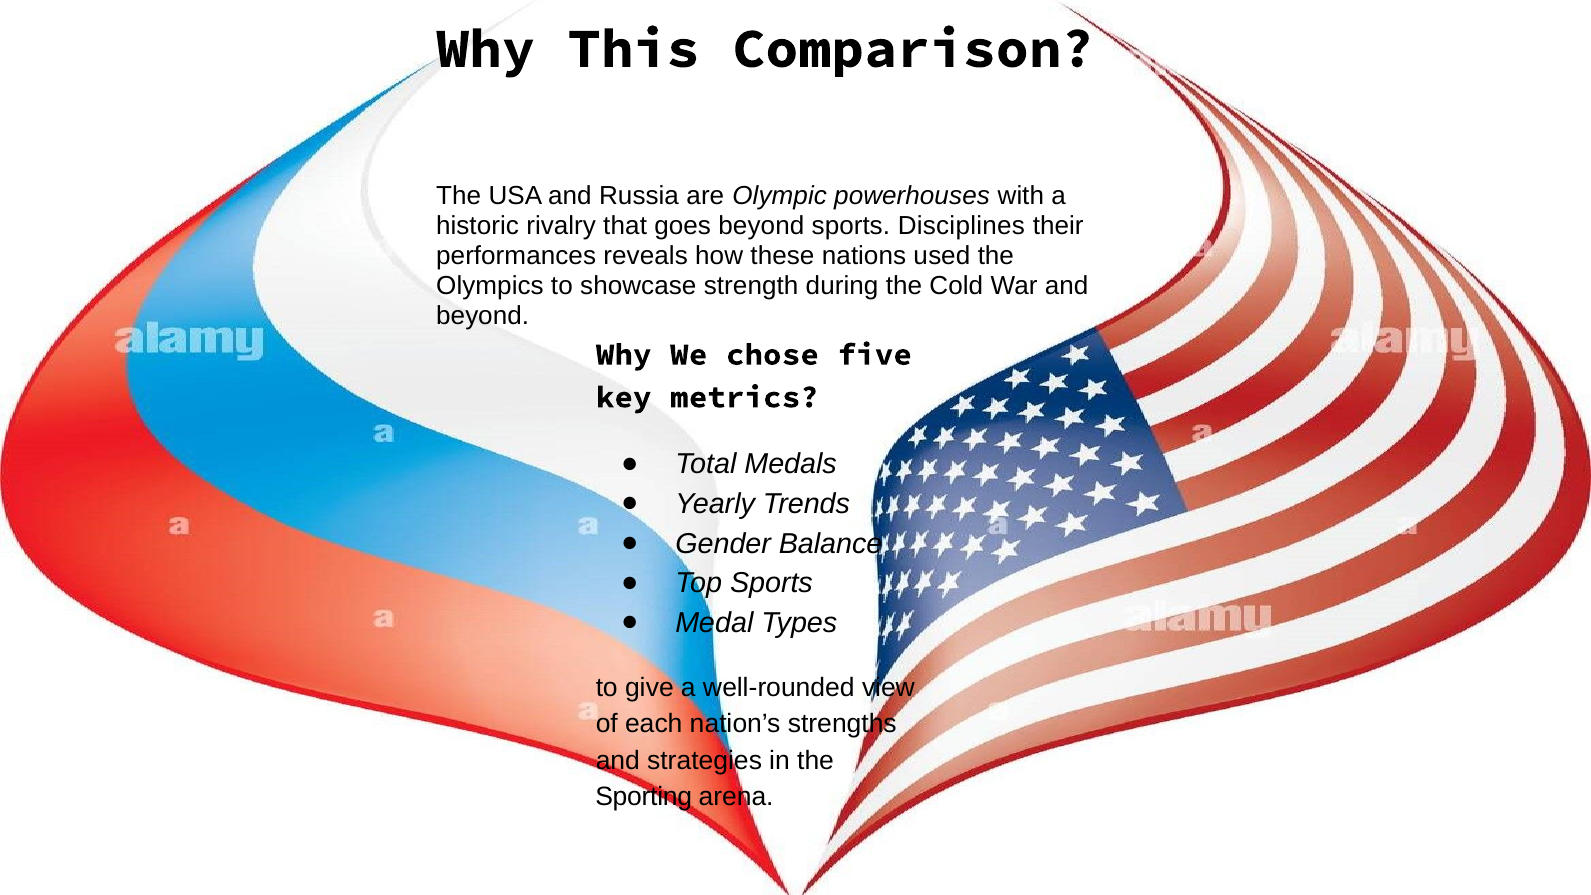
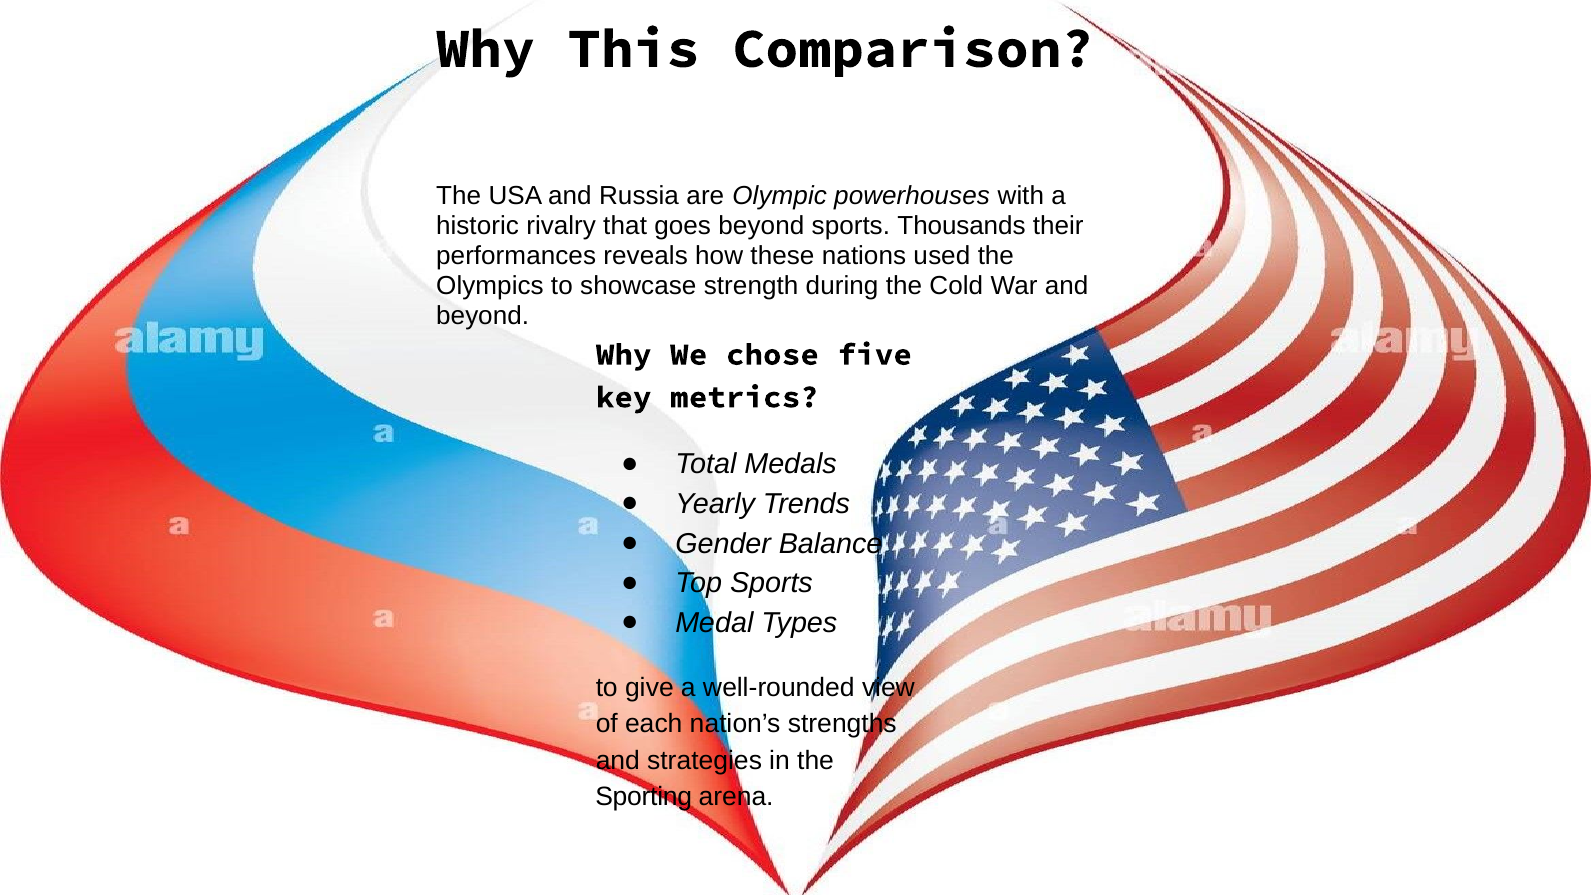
Disciplines: Disciplines -> Thousands (962, 226)
